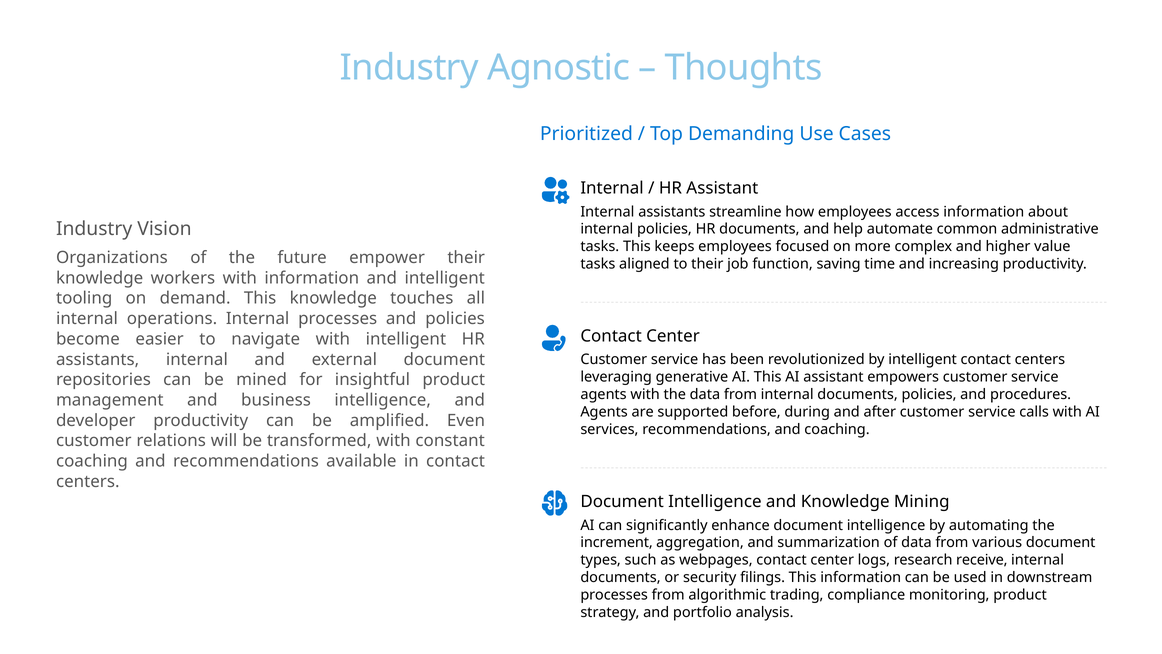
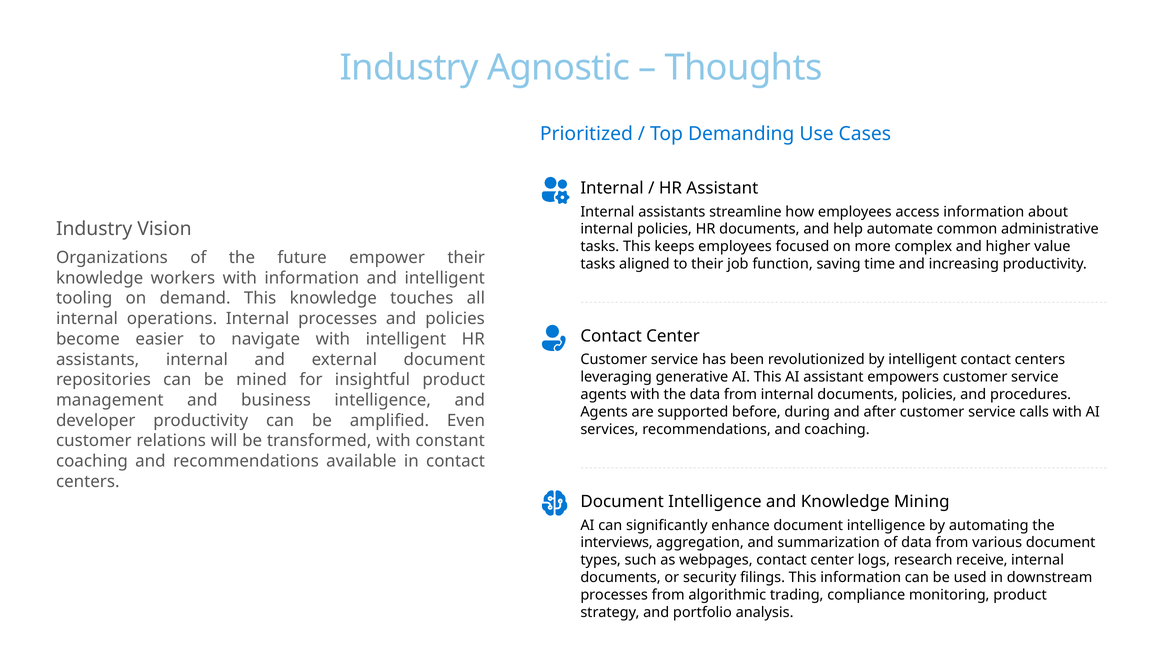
increment: increment -> interviews (617, 542)
